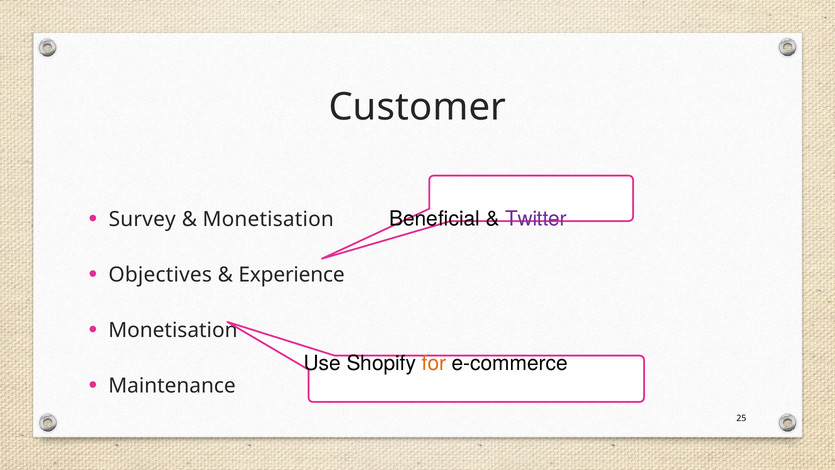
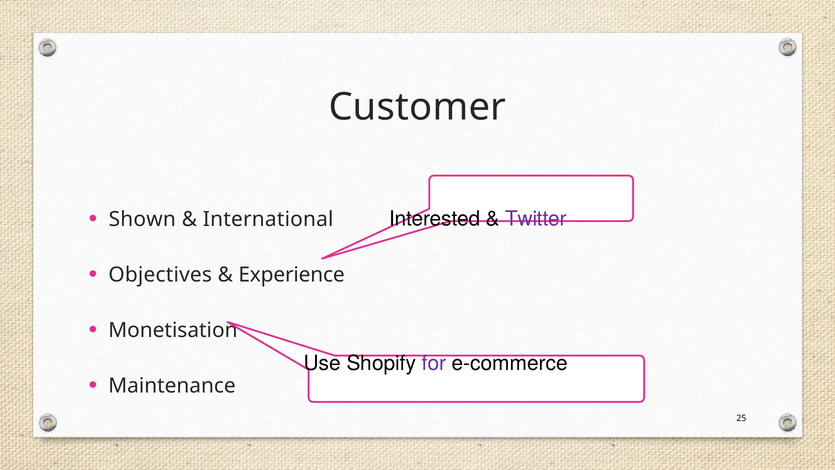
Survey: Survey -> Shown (142, 219)
Monetisation: Monetisation -> International (268, 219)
Beneficial: Beneficial -> Interested (435, 218)
for colour: orange -> purple (434, 363)
